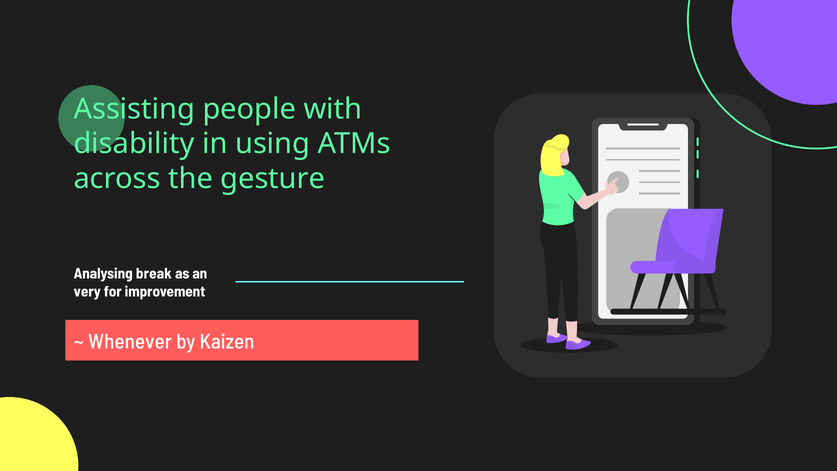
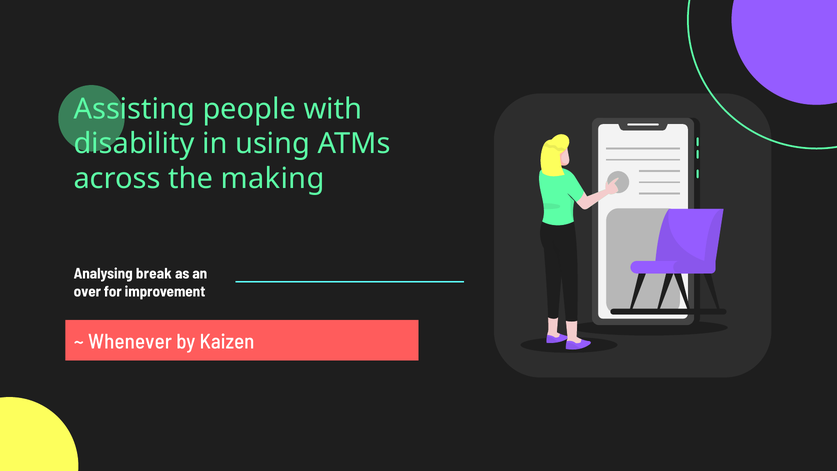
gesture: gesture -> making (273, 179)
very: very -> over (87, 292)
